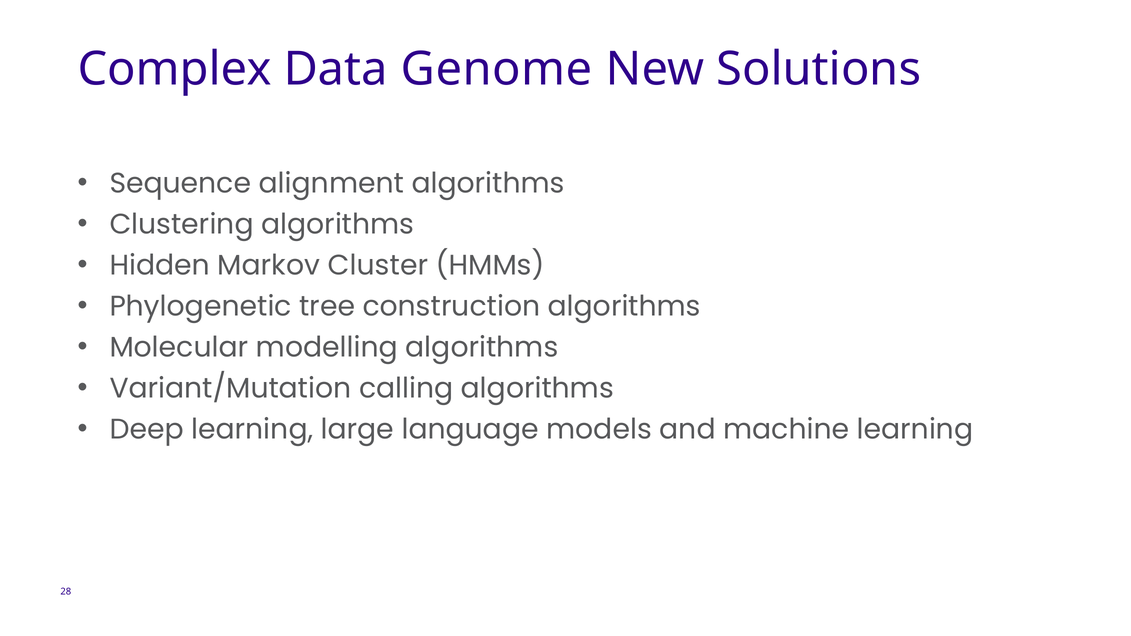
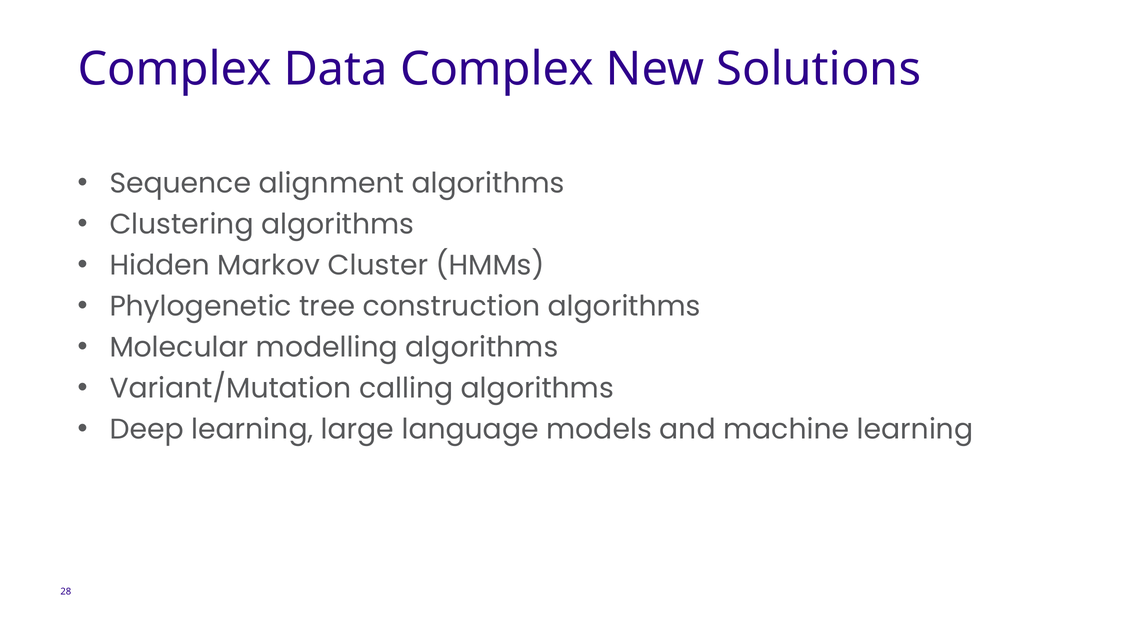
Data Genome: Genome -> Complex (497, 69)
